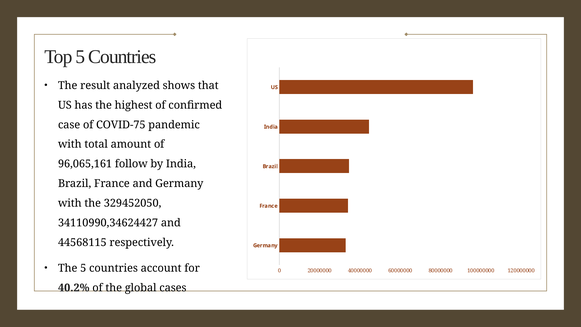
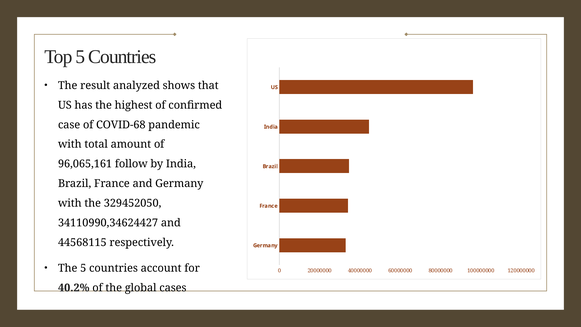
COVID-75: COVID-75 -> COVID-68 (121, 125)
